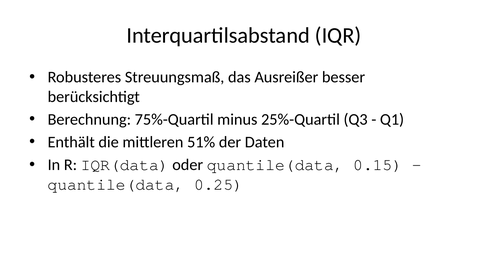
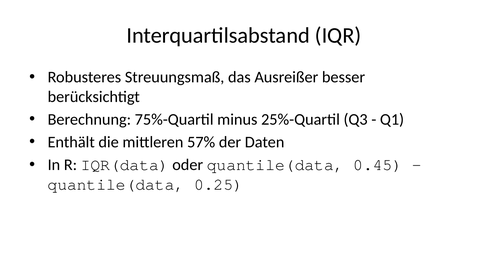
51%: 51% -> 57% (201, 142)
0.15: 0.15 -> 0.45 (378, 165)
